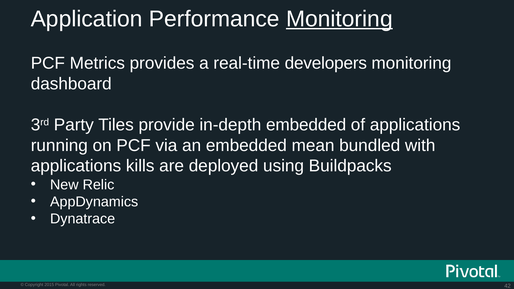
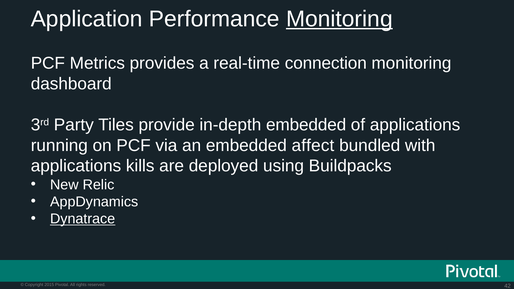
developers: developers -> connection (326, 63)
mean: mean -> affect (313, 146)
Dynatrace underline: none -> present (83, 219)
